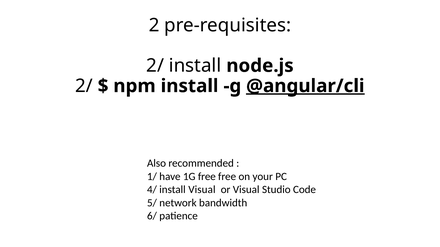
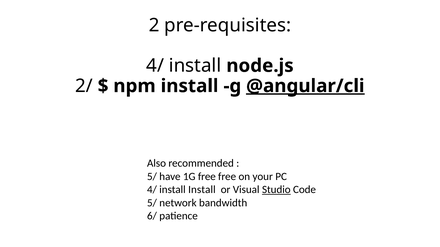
2/: 2/ -> 4/ (155, 66)
1/: 1/ -> 5/ (152, 177)
install Visual: Visual -> Install (202, 190)
Studio underline: none -> present (276, 190)
